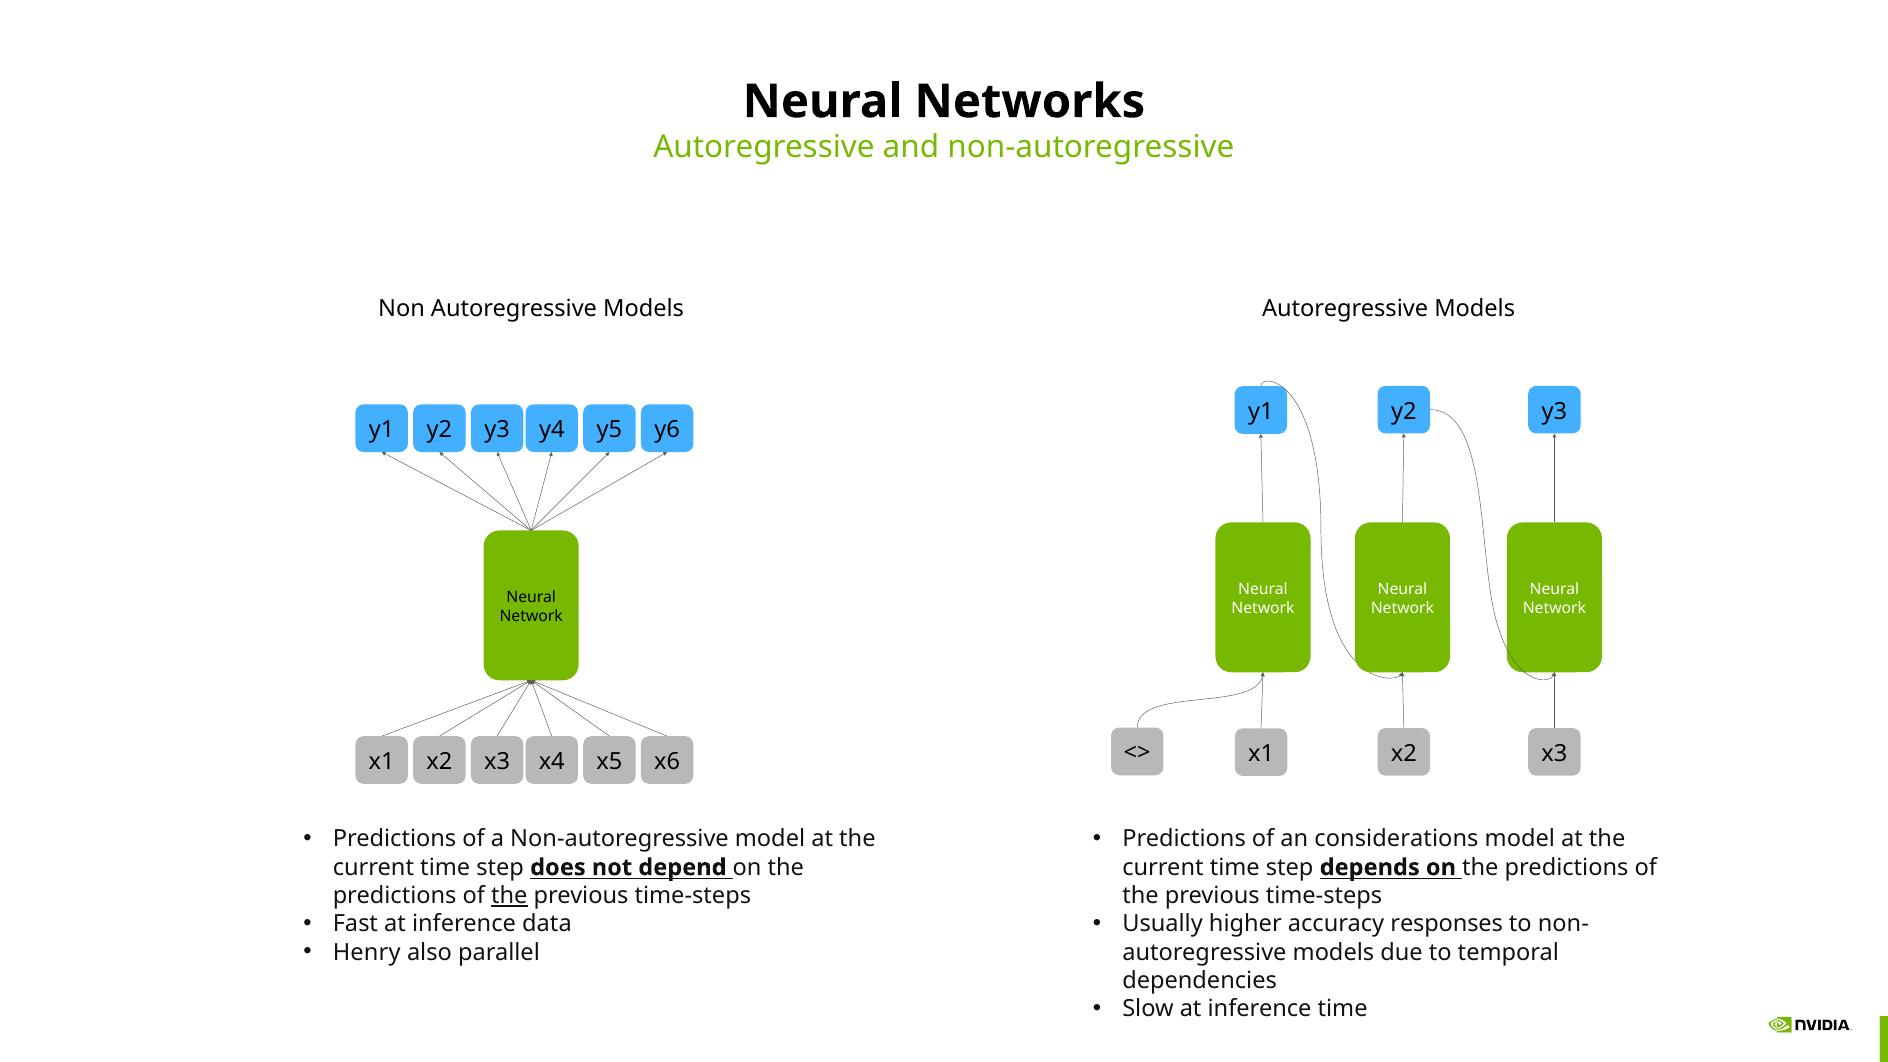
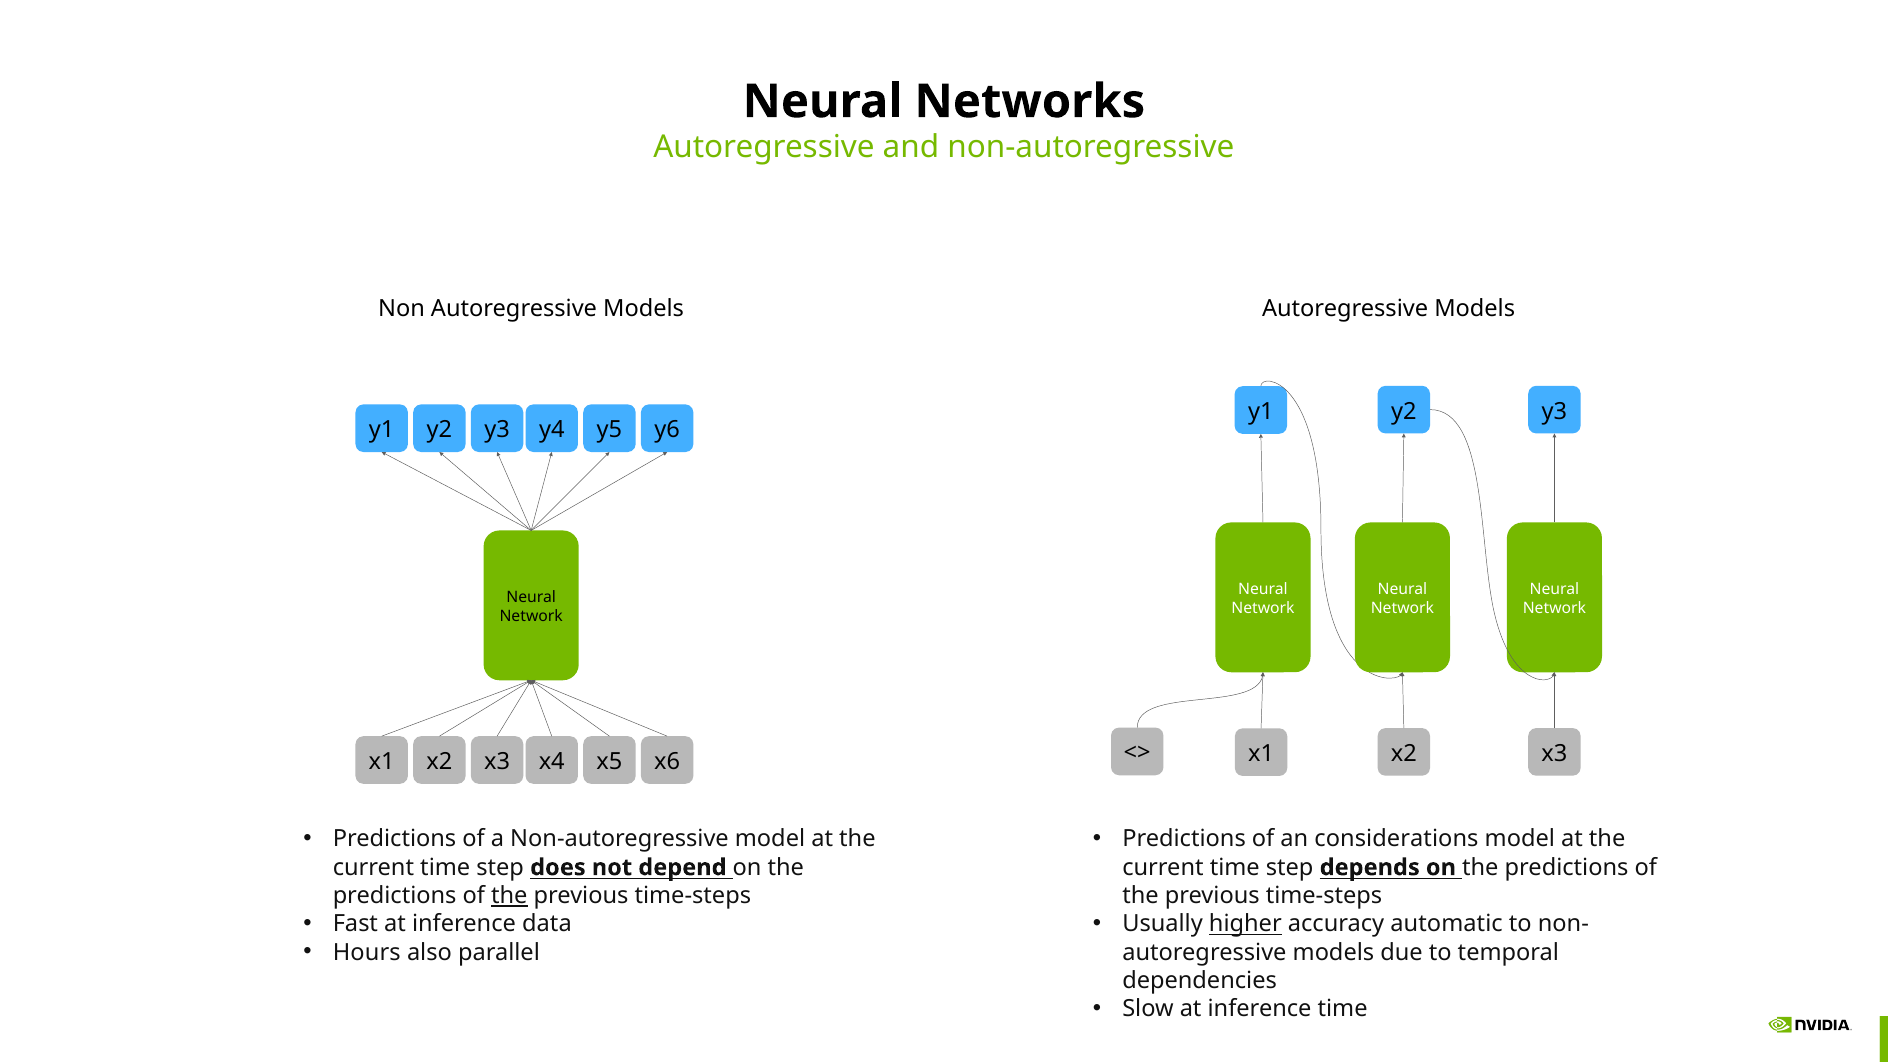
higher underline: none -> present (1245, 924)
responses: responses -> automatic (1447, 924)
Henry: Henry -> Hours (367, 952)
